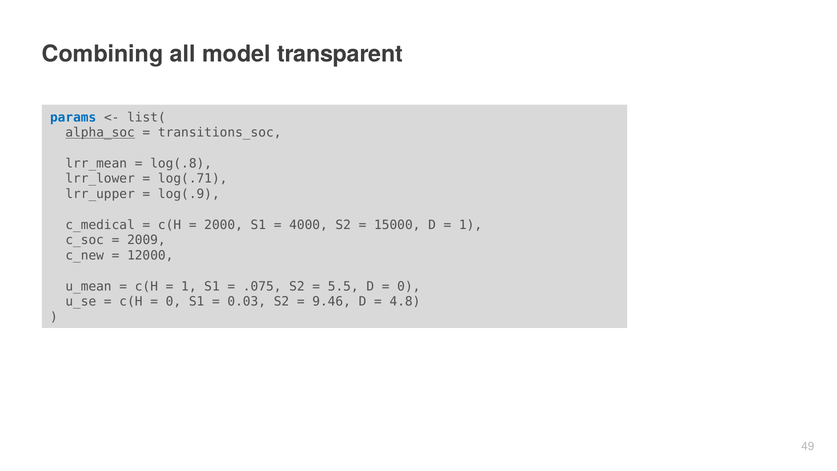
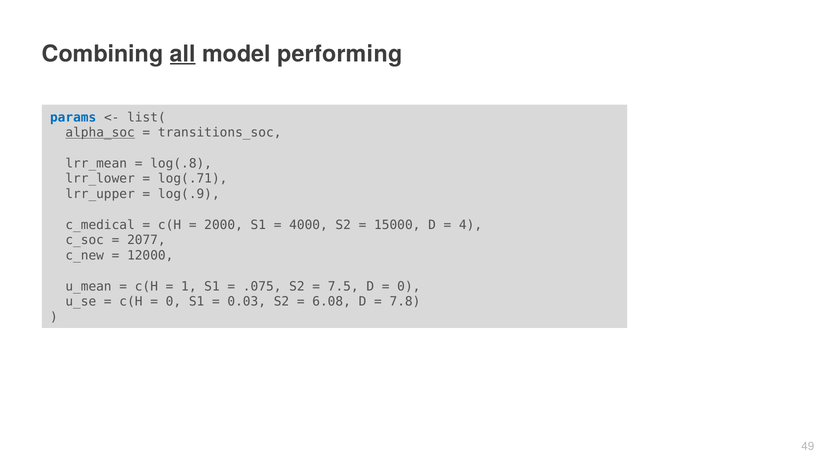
all underline: none -> present (183, 54)
transparent: transparent -> performing (340, 54)
1: 1 -> 4 (471, 225)
2009: 2009 -> 2077 (146, 240)
5.5: 5.5 -> 7.5 (343, 286)
9.46: 9.46 -> 6.08 (332, 302)
4.8: 4.8 -> 7.8 (405, 302)
